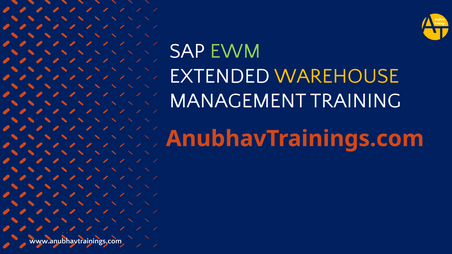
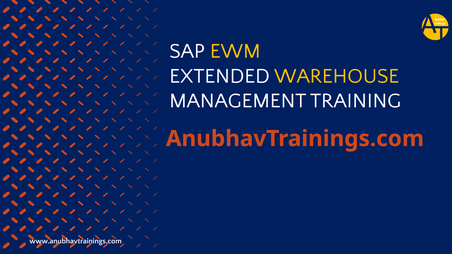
EWM colour: light green -> yellow (235, 51)
